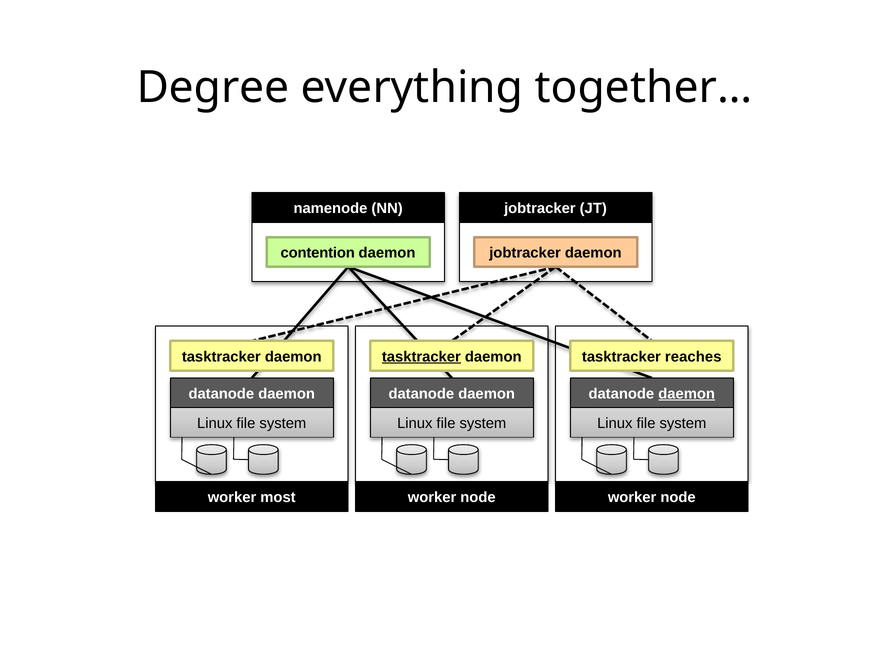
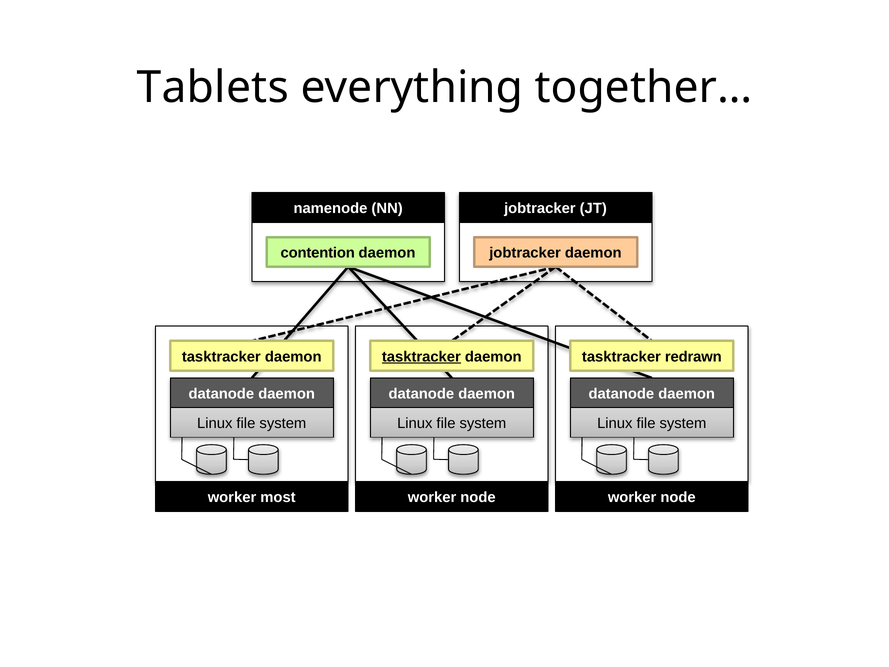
Degree: Degree -> Tablets (213, 87)
reaches: reaches -> redrawn (693, 357)
daemon underline: present -> none (687, 394)
